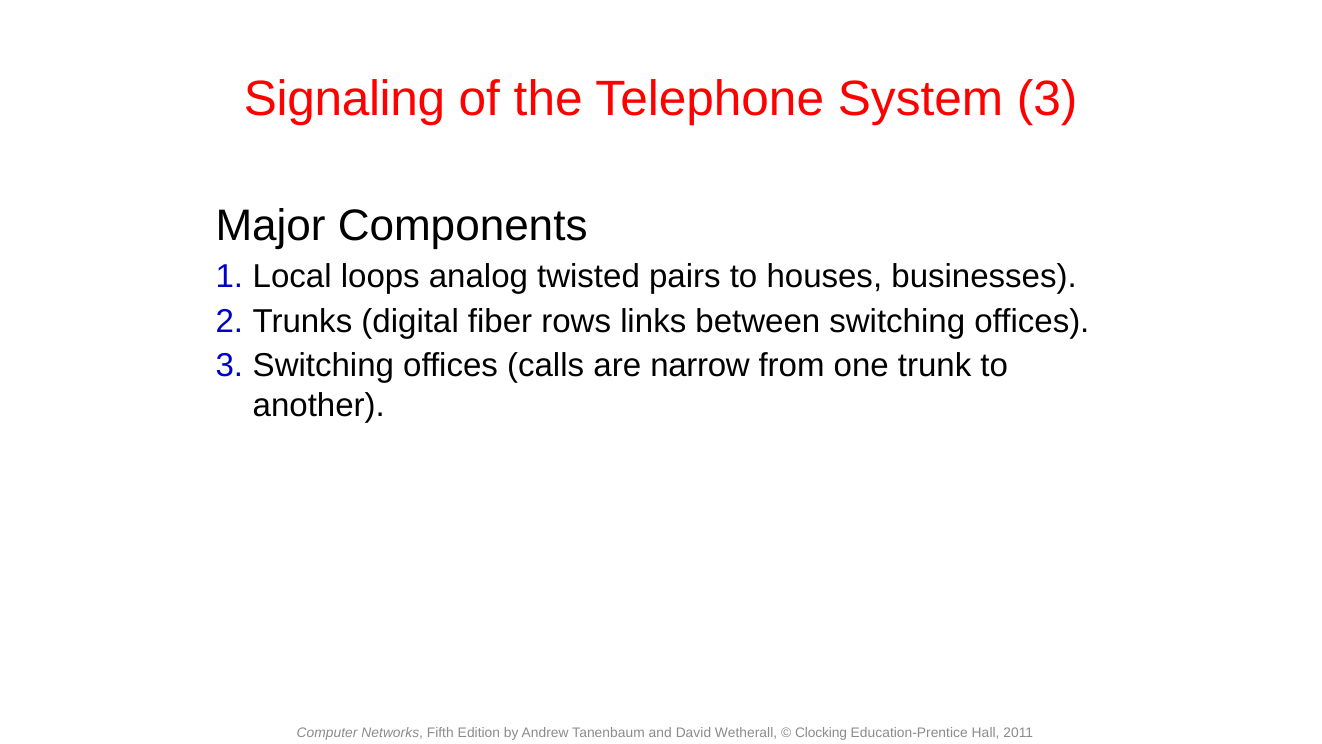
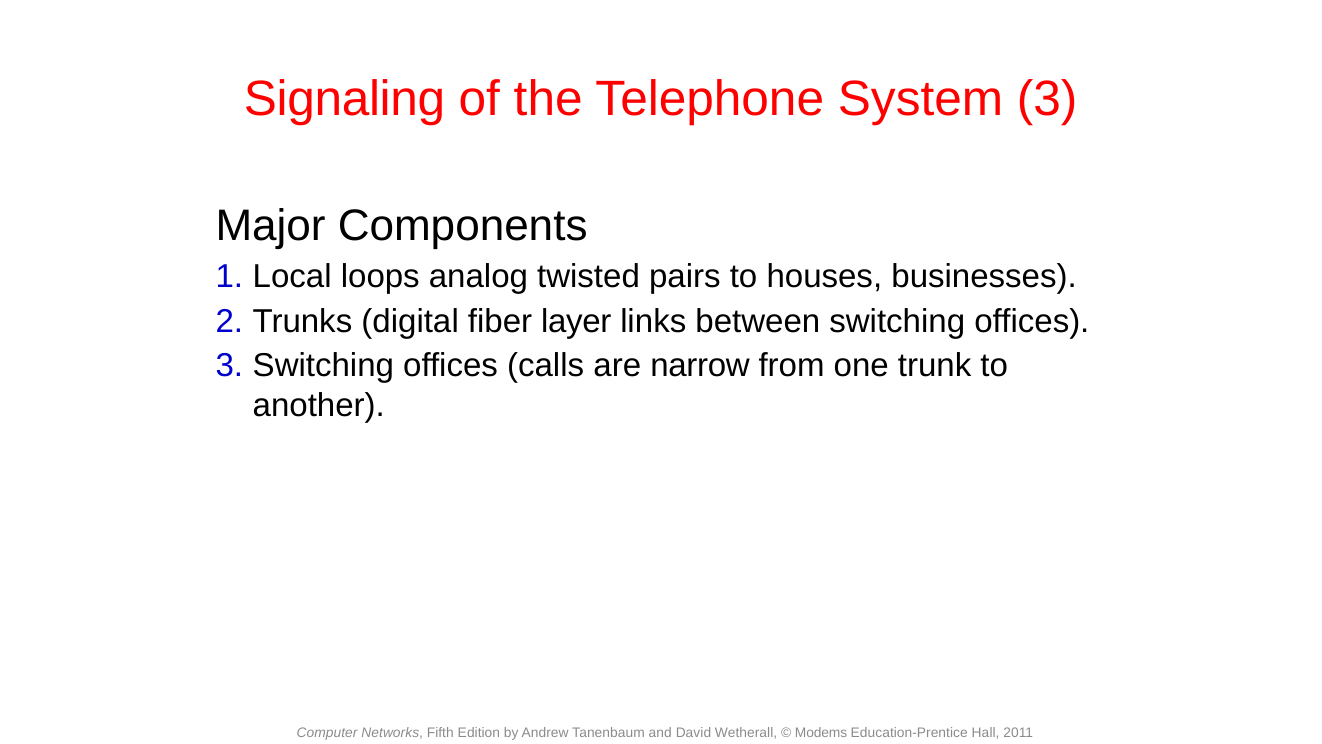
rows: rows -> layer (576, 321)
Clocking: Clocking -> Modems (821, 732)
